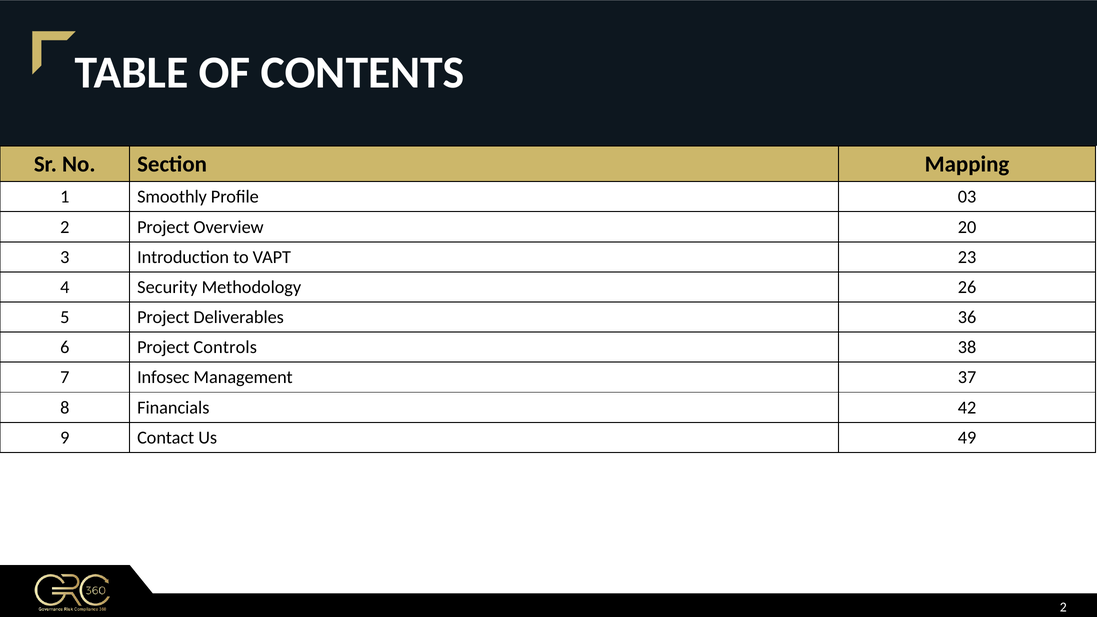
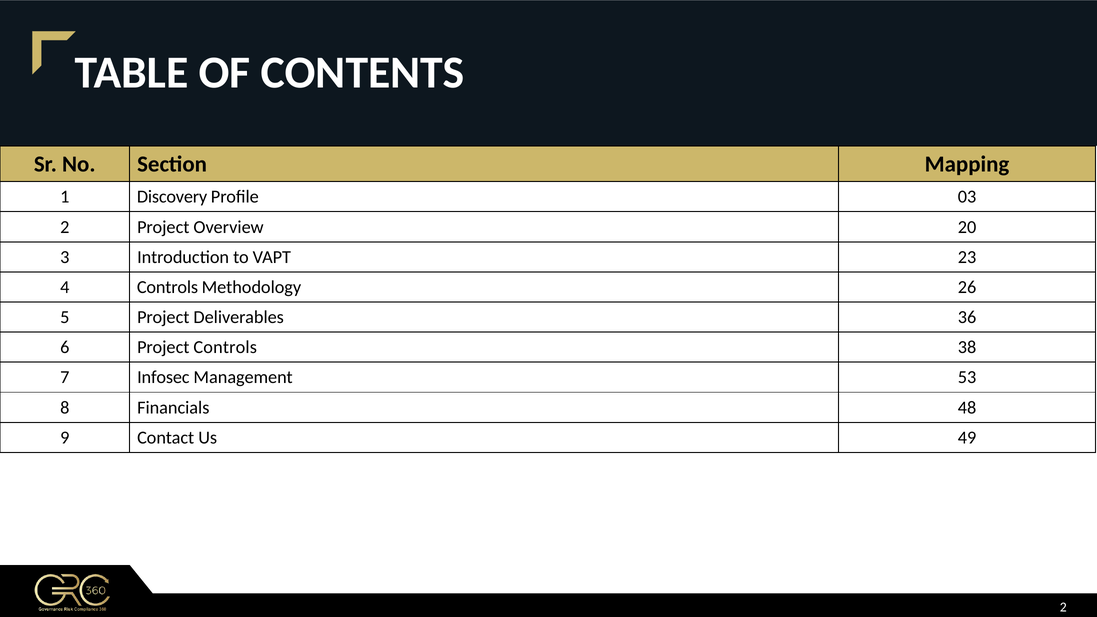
Smoothly: Smoothly -> Discovery (172, 197)
4 Security: Security -> Controls (167, 287)
37: 37 -> 53 (967, 377)
42: 42 -> 48 (967, 408)
